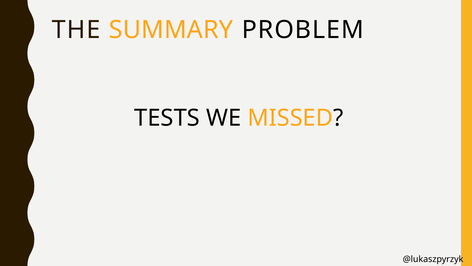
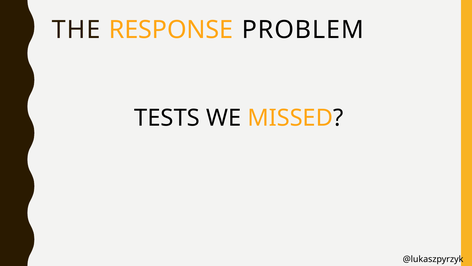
SUMMARY: SUMMARY -> RESPONSE (171, 30)
